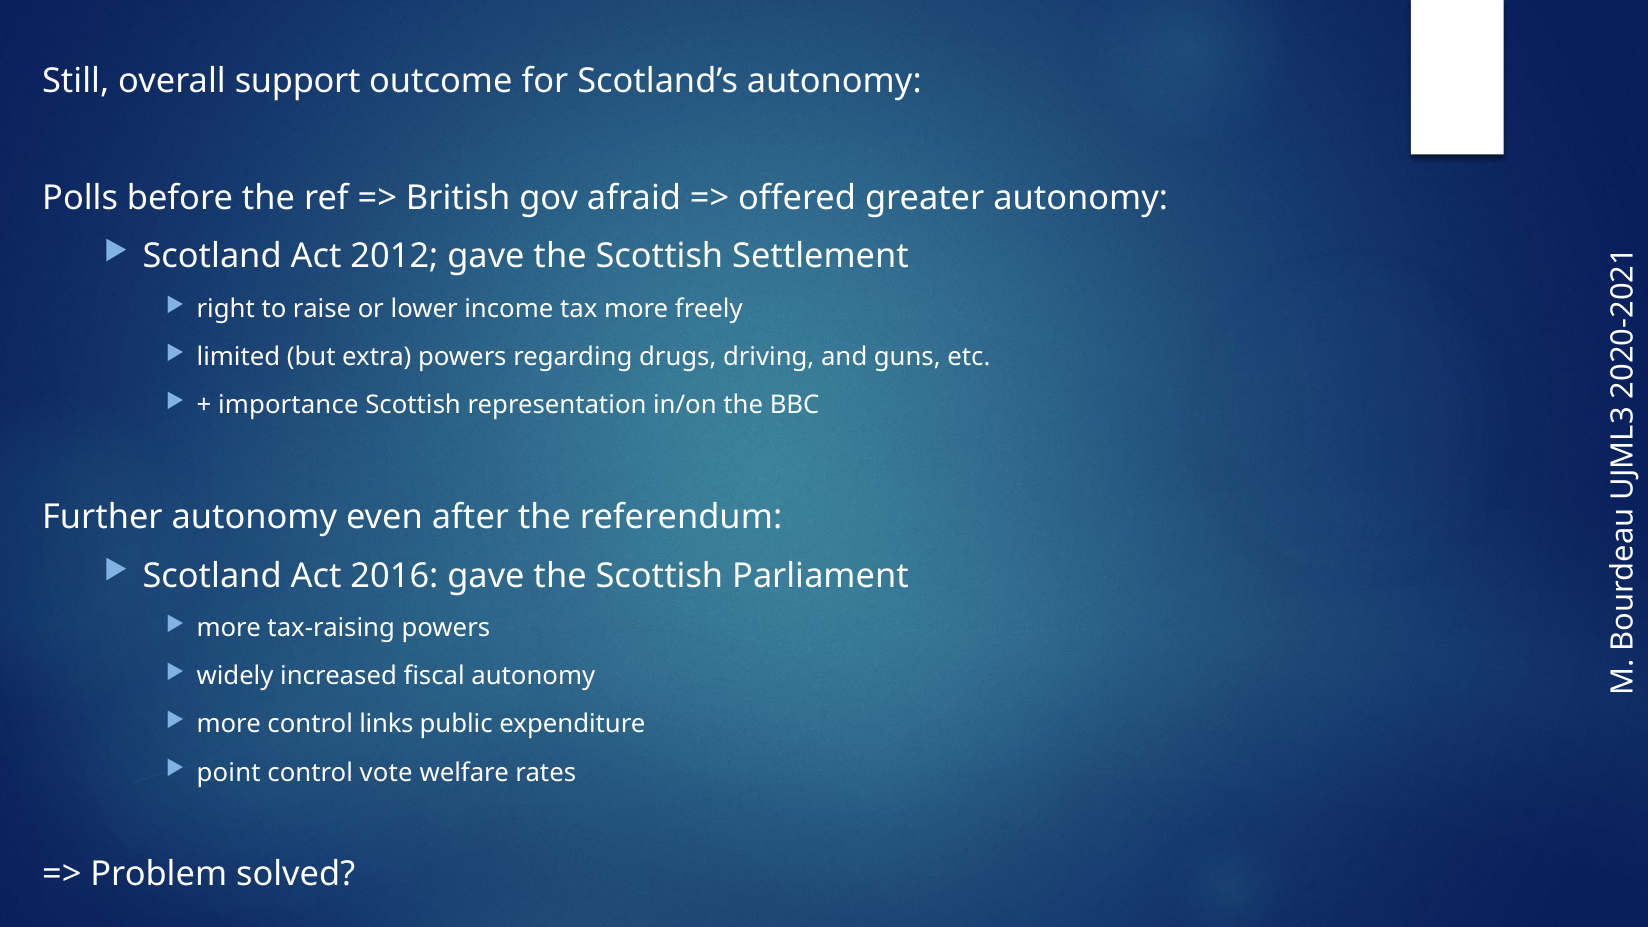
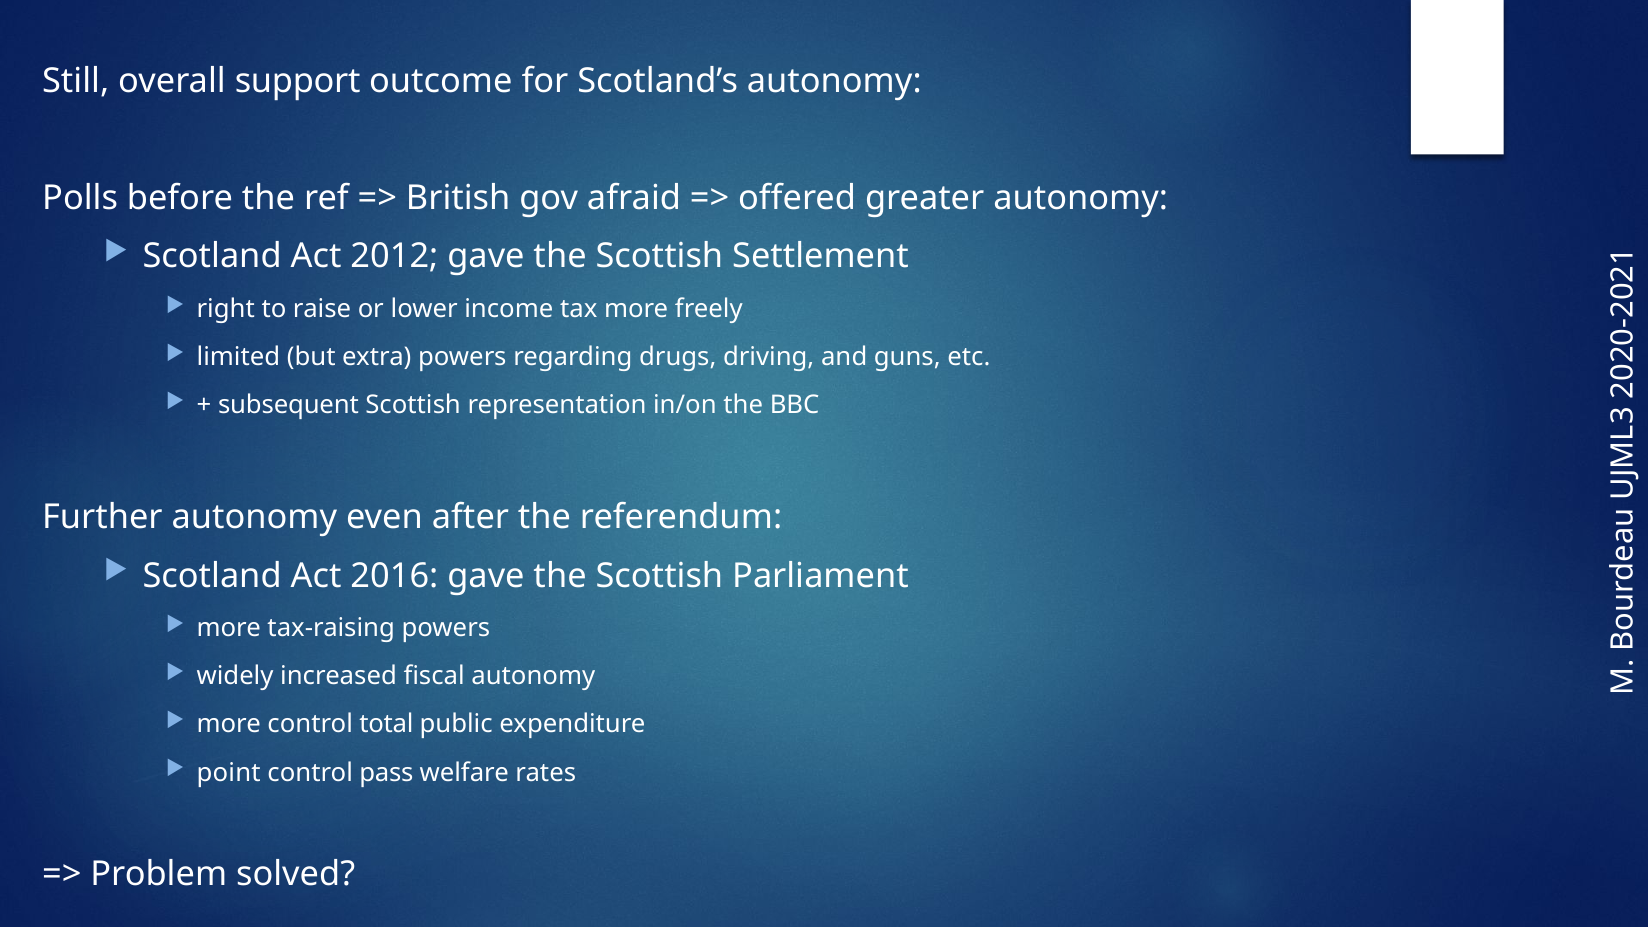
importance: importance -> subsequent (288, 405)
links: links -> total (386, 724)
vote: vote -> pass (386, 773)
